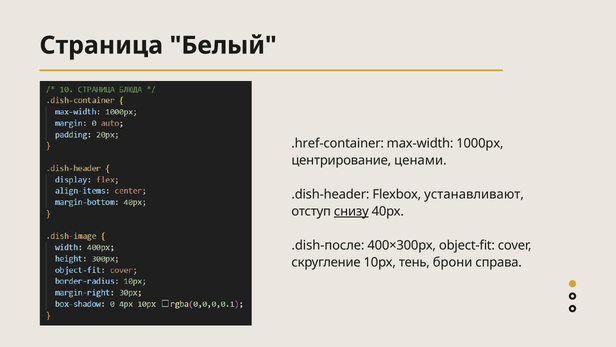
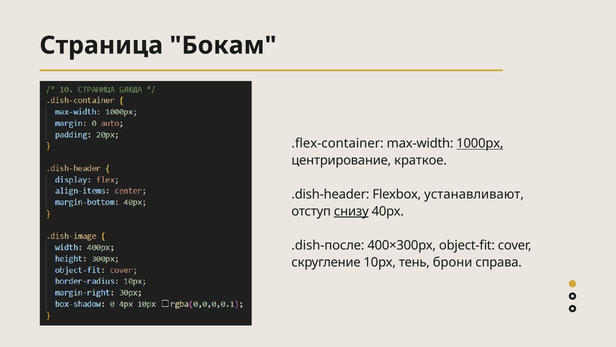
Белый: Белый -> Бокам (223, 45)
.href-container: .href-container -> .flex-container (338, 143)
1000px underline: none -> present (480, 143)
ценами: ценами -> краткое (421, 160)
